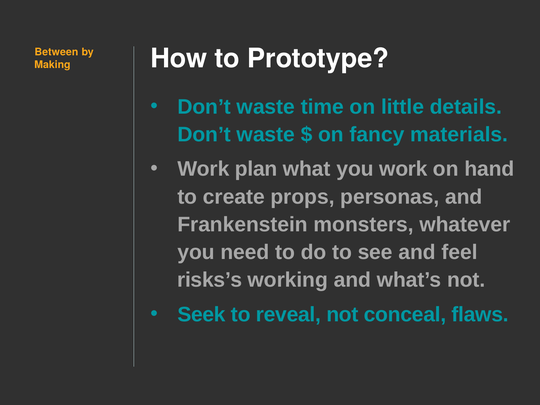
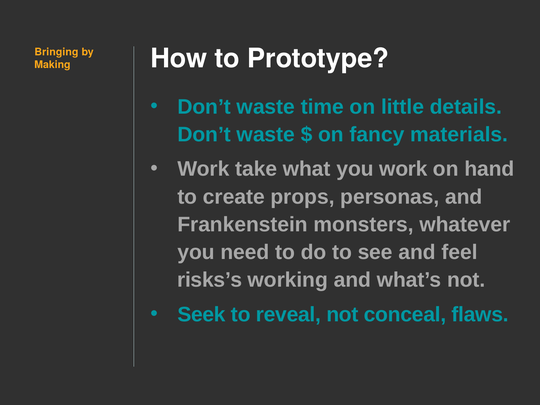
Between: Between -> Bringing (56, 52)
plan: plan -> take (256, 169)
